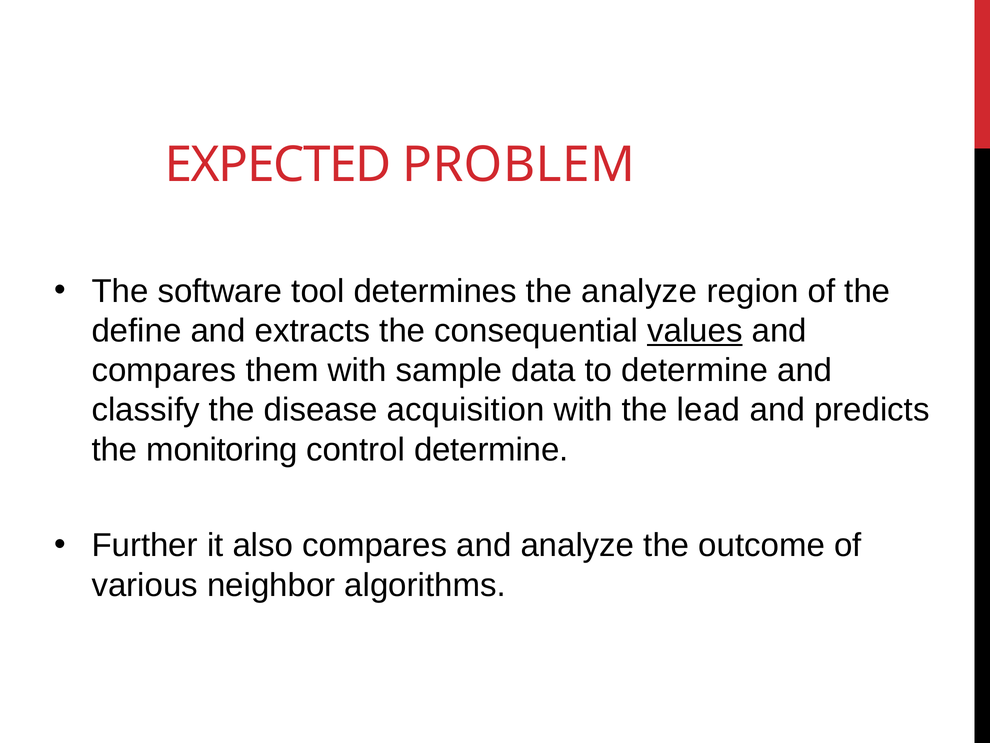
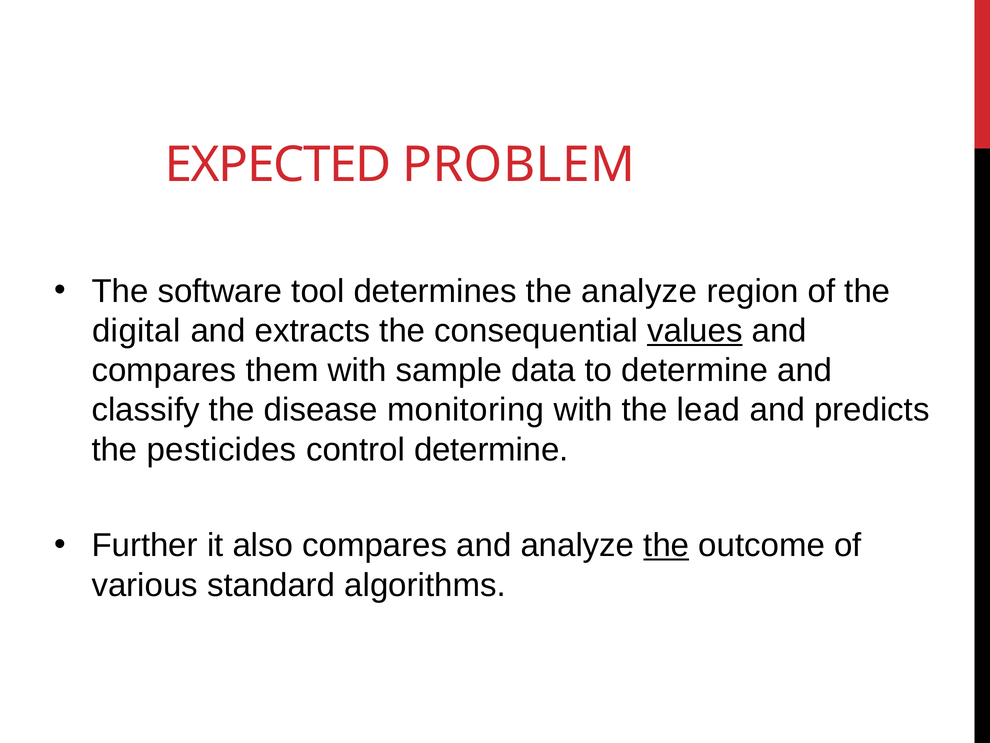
define: define -> digital (136, 331)
acquisition: acquisition -> monitoring (466, 410)
monitoring: monitoring -> pesticides (222, 449)
the underline: none -> present (666, 545)
neighbor: neighbor -> standard (271, 585)
